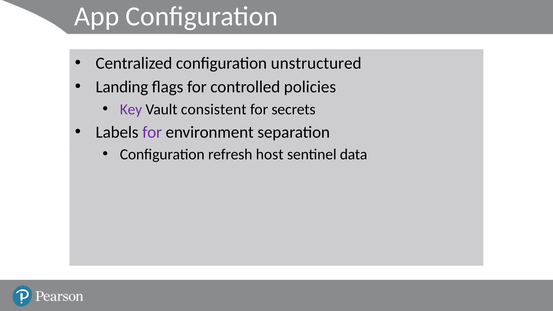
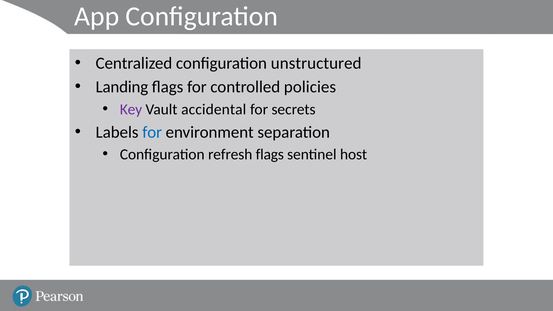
consistent: consistent -> accidental (214, 109)
for colour: purple -> blue (152, 132)
refresh host: host -> flags (270, 154)
data: data -> host (354, 154)
